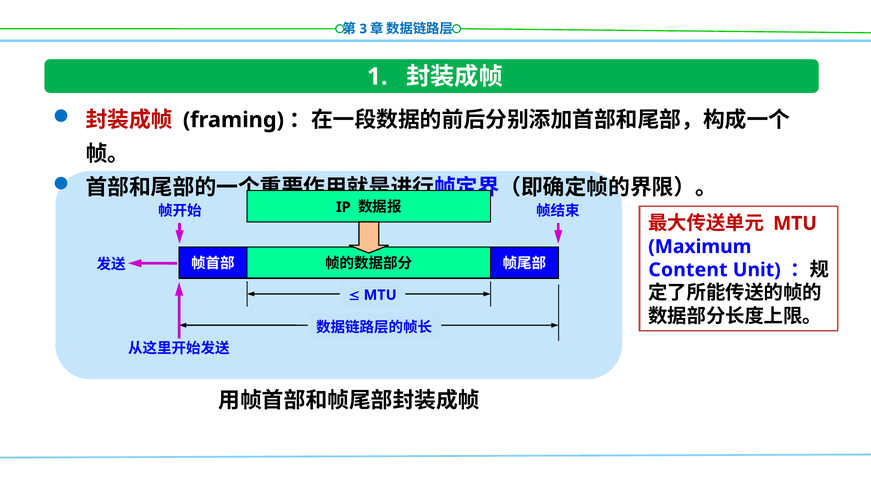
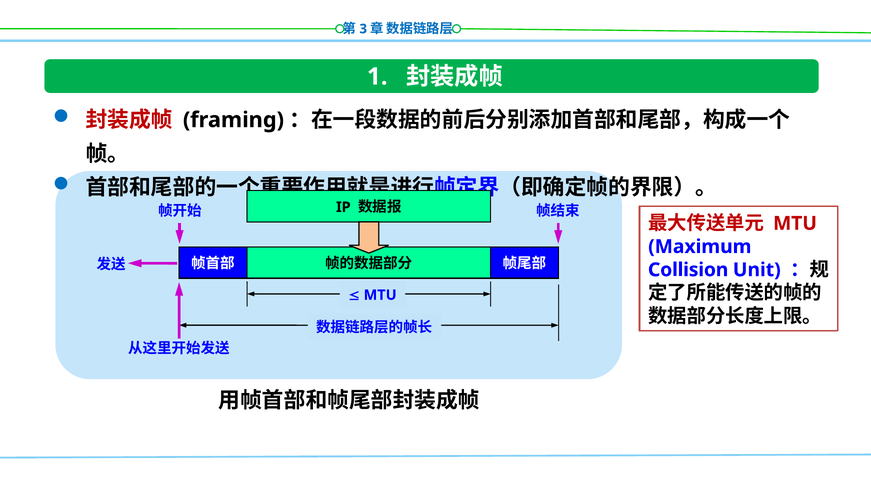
Content: Content -> Collision (688, 270)
